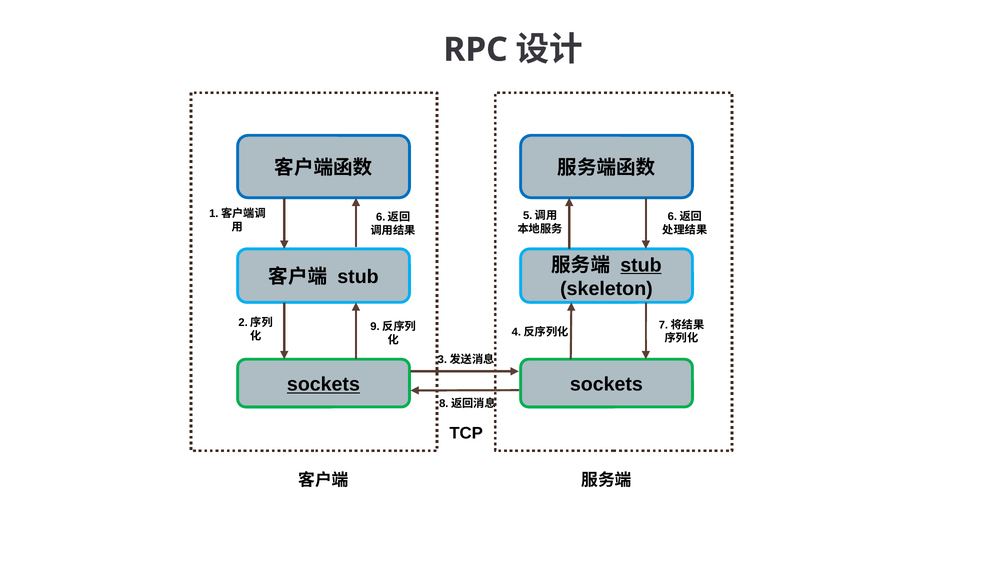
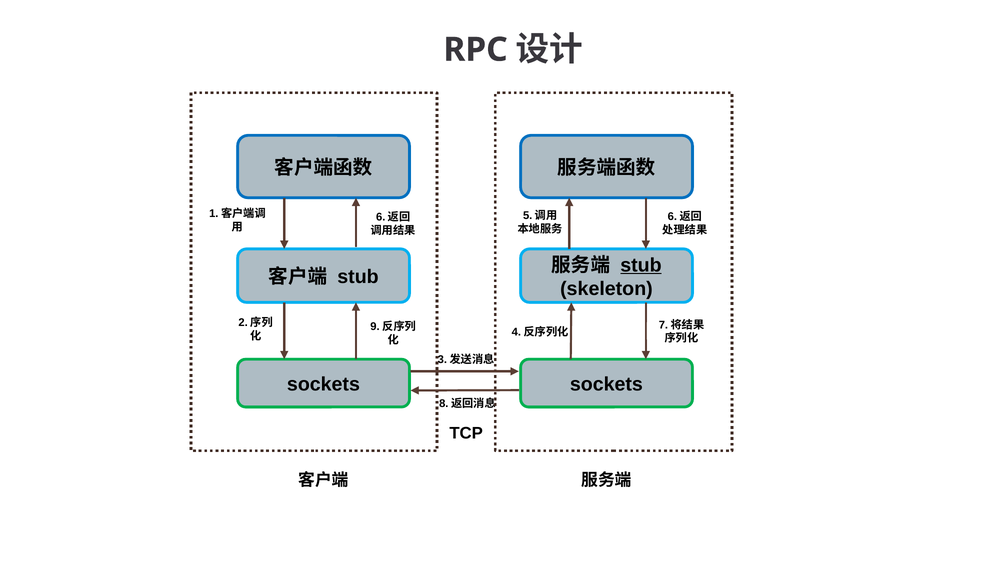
sockets underline: present -> none (323, 385)
